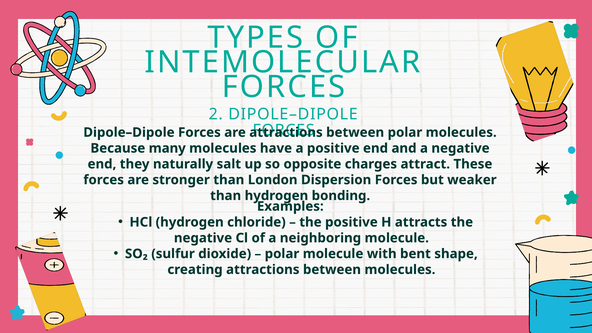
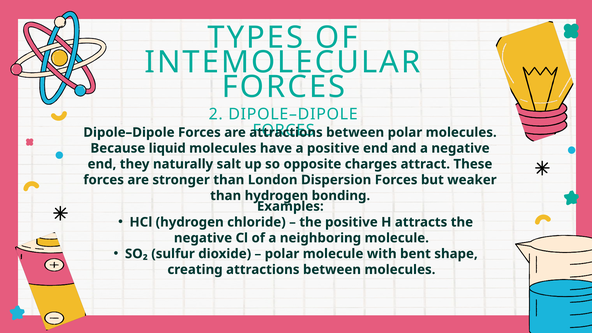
many: many -> liquid (167, 148)
